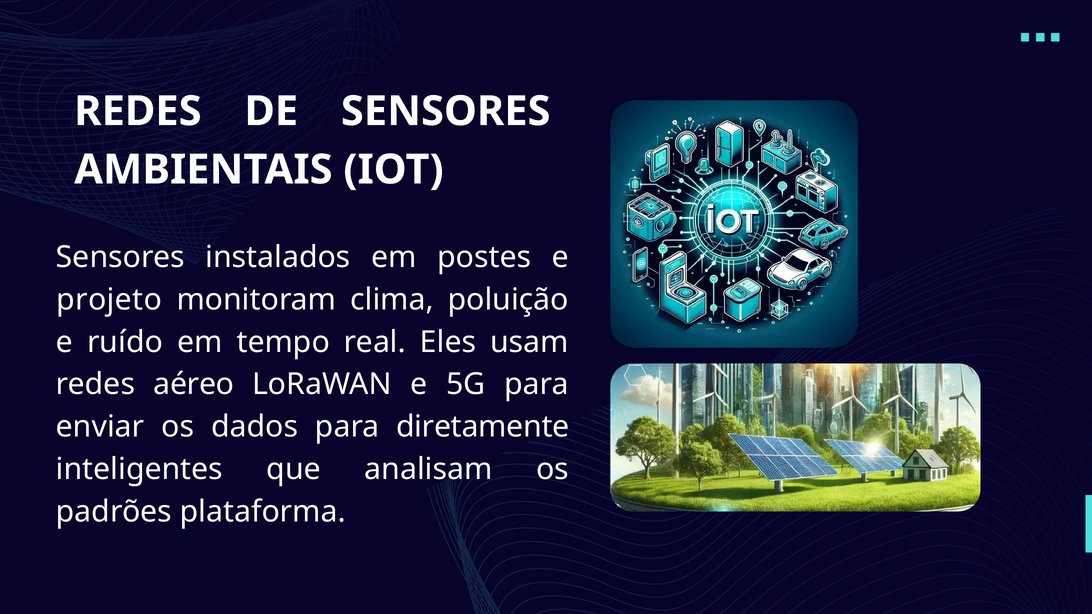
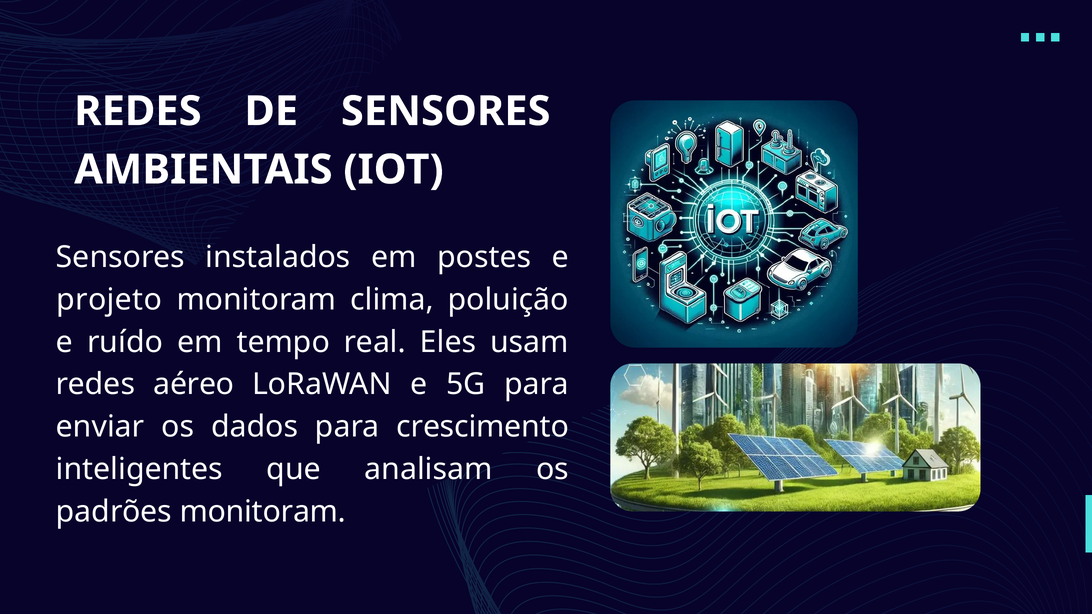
diretamente: diretamente -> crescimento (483, 427)
padrões plataforma: plataforma -> monitoram (263, 512)
